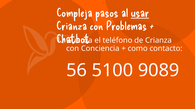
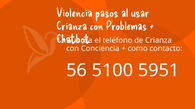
Compleja: Compleja -> Violencia (74, 13)
usar underline: present -> none (140, 13)
9089: 9089 -> 5951 (159, 71)
